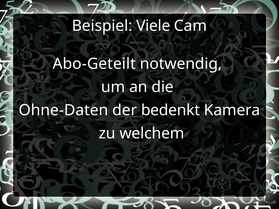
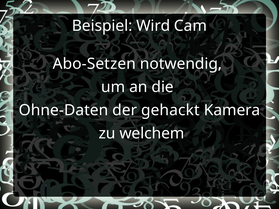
Viele: Viele -> Wird (153, 26)
Abo-Geteilt: Abo-Geteilt -> Abo-Setzen (94, 64)
bedenkt: bedenkt -> gehackt (170, 110)
